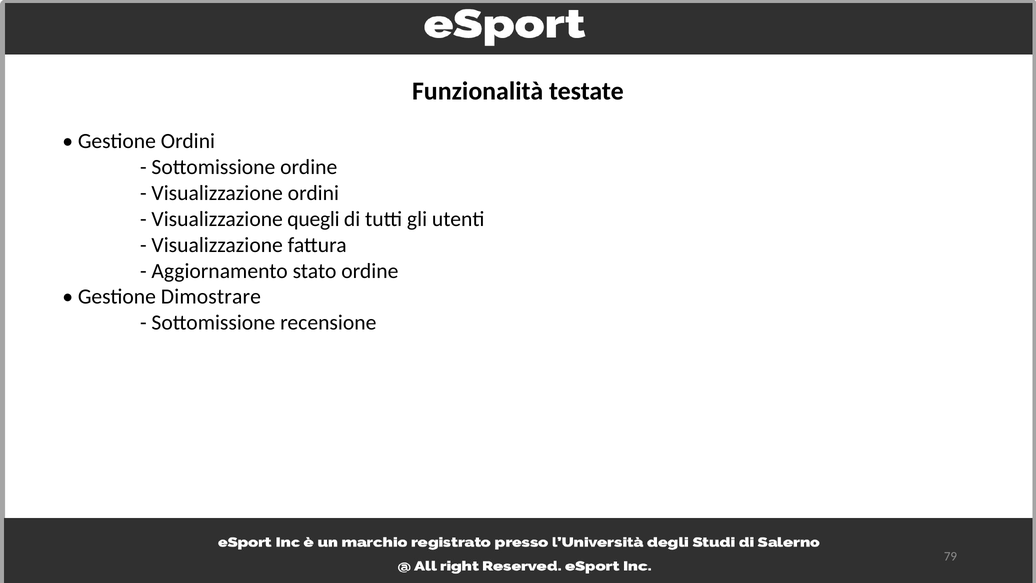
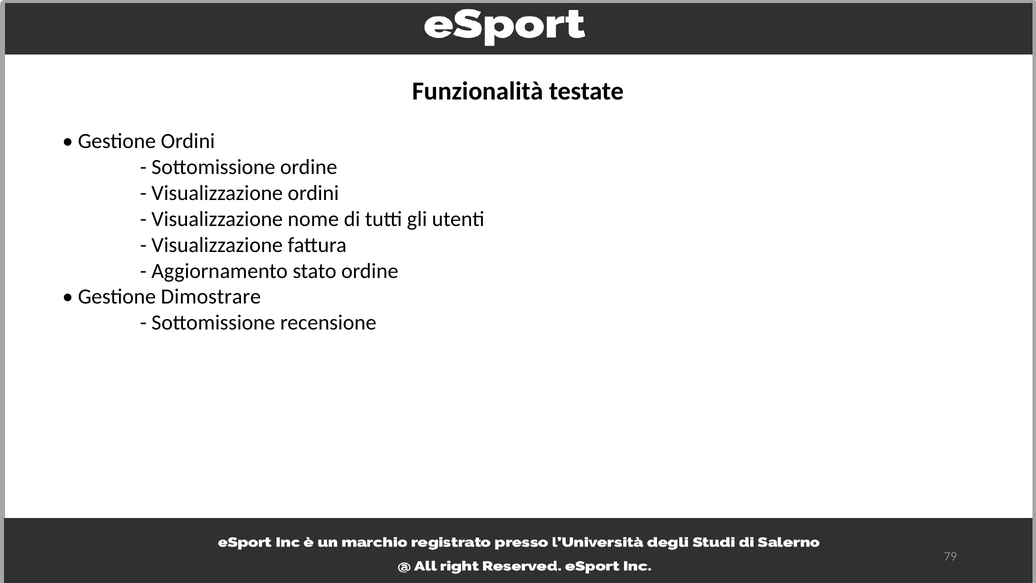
quegli: quegli -> nome (313, 219)
